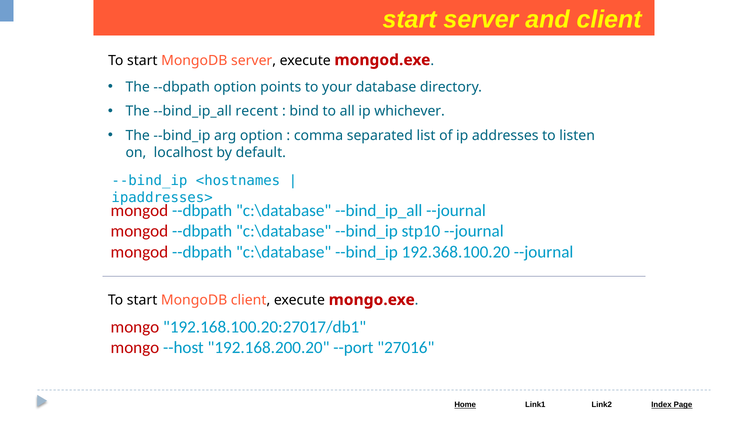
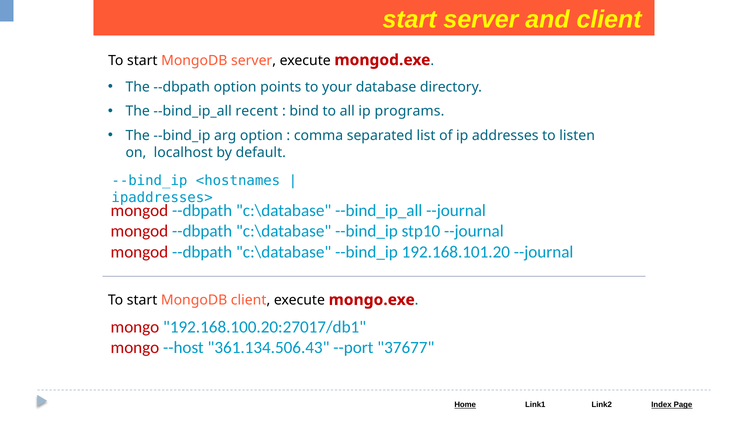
whichever: whichever -> programs (409, 111)
192.368.100.20: 192.368.100.20 -> 192.168.101.20 (456, 252)
192.168.200.20: 192.168.200.20 -> 361.134.506.43 (269, 348)
27016: 27016 -> 37677 (406, 348)
